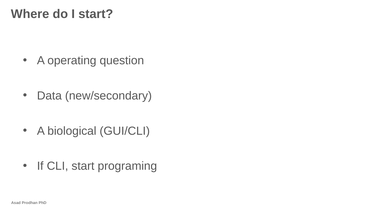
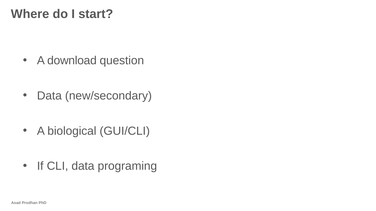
operating: operating -> download (72, 61)
CLI start: start -> data (83, 166)
